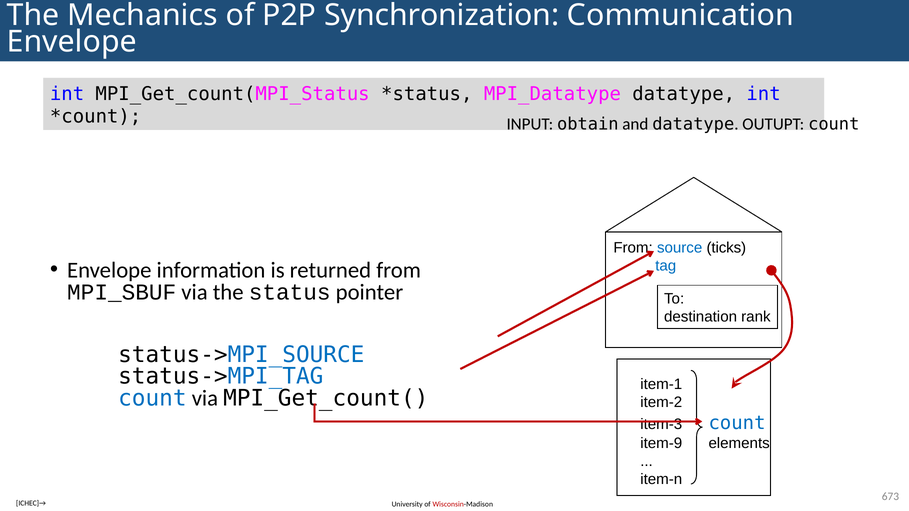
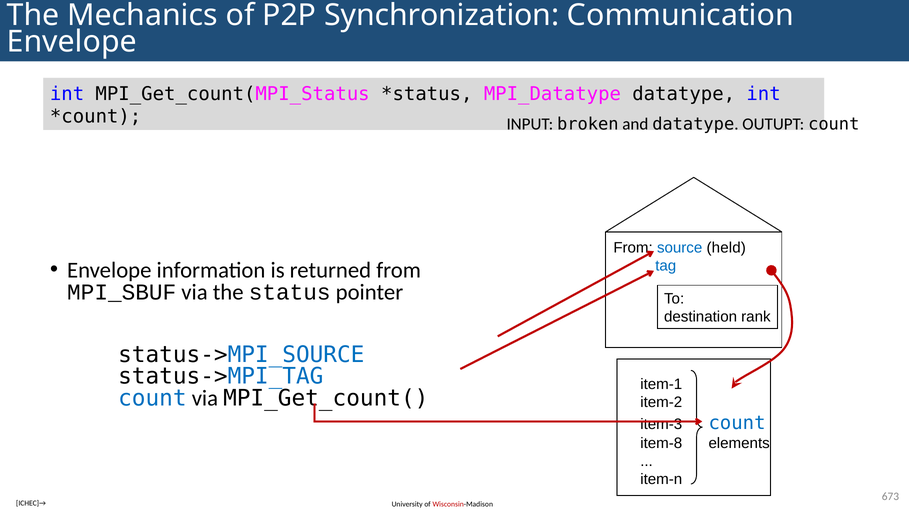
obtain: obtain -> broken (588, 124)
ticks: ticks -> held (726, 248)
item-9: item-9 -> item-8 (661, 443)
